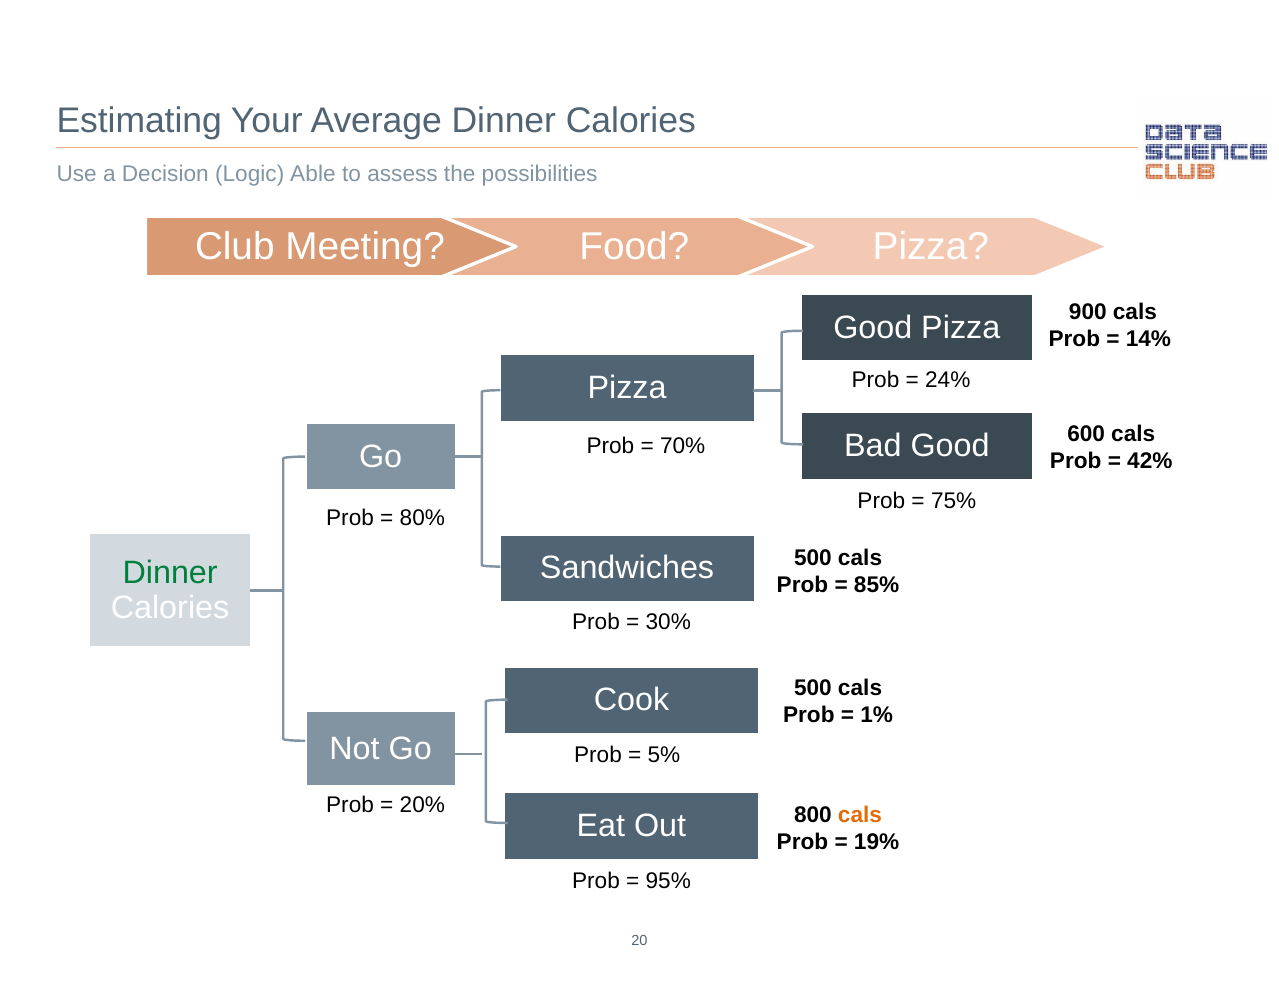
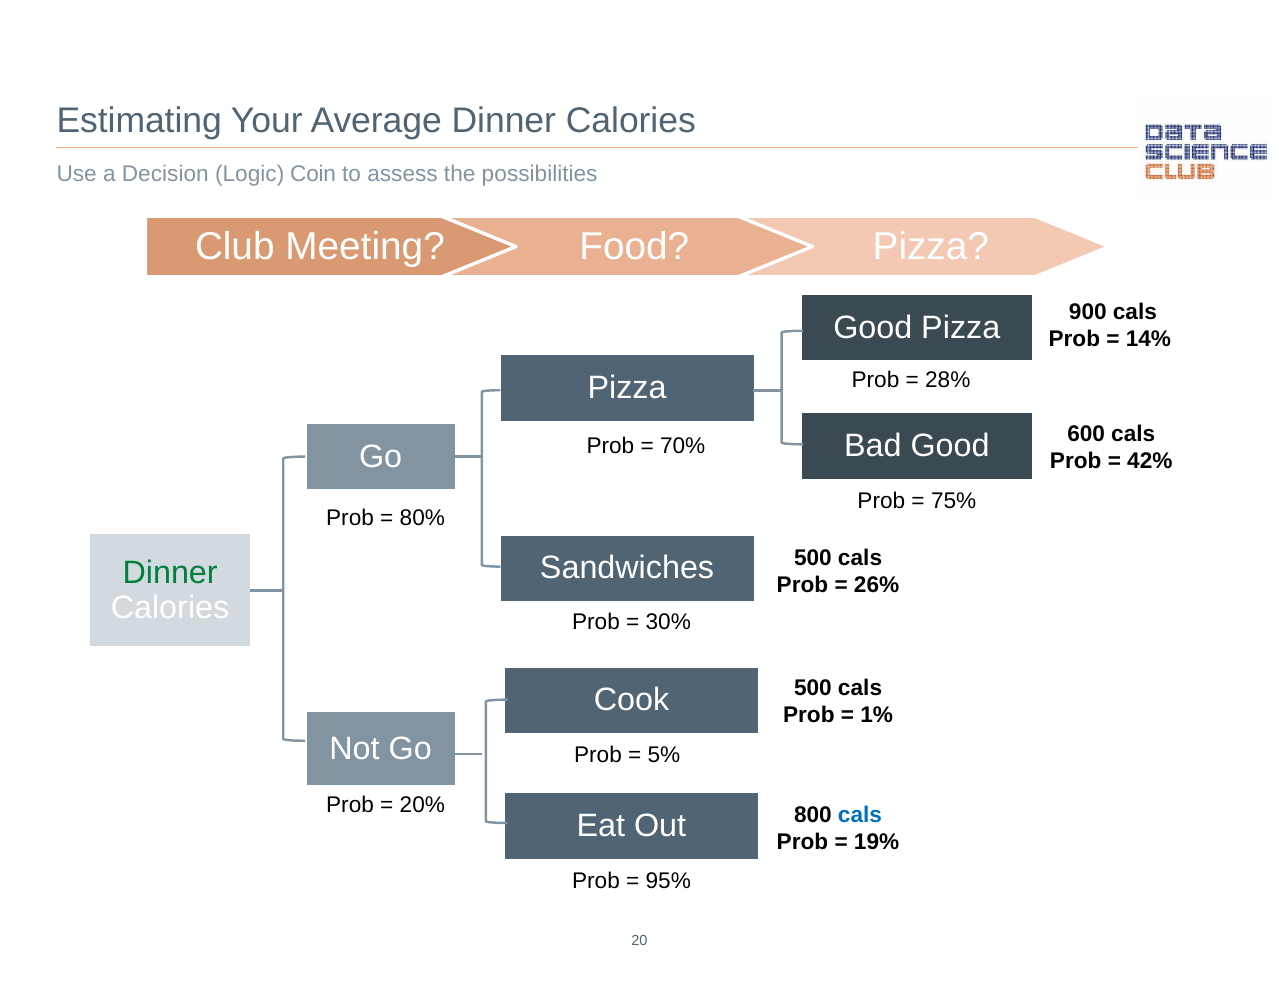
Able: Able -> Coin (313, 174)
24%: 24% -> 28% (948, 379)
85%: 85% -> 26% (877, 585)
cals colour: orange -> blue (860, 814)
